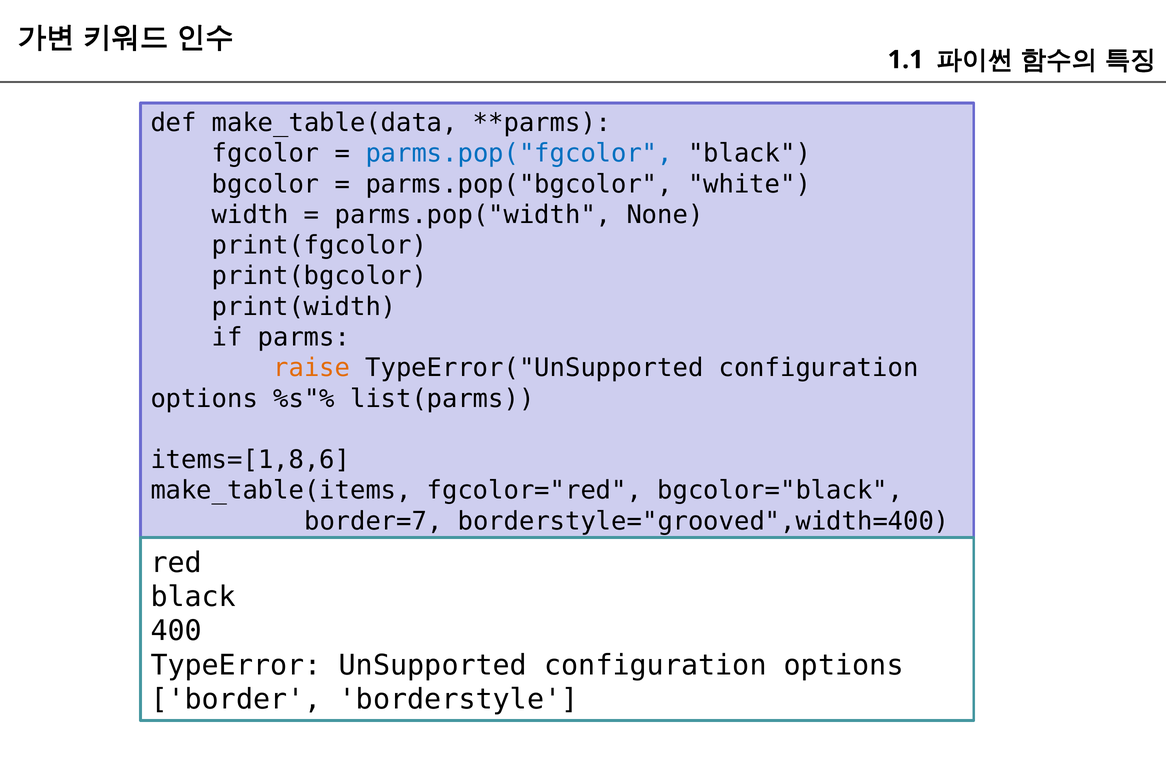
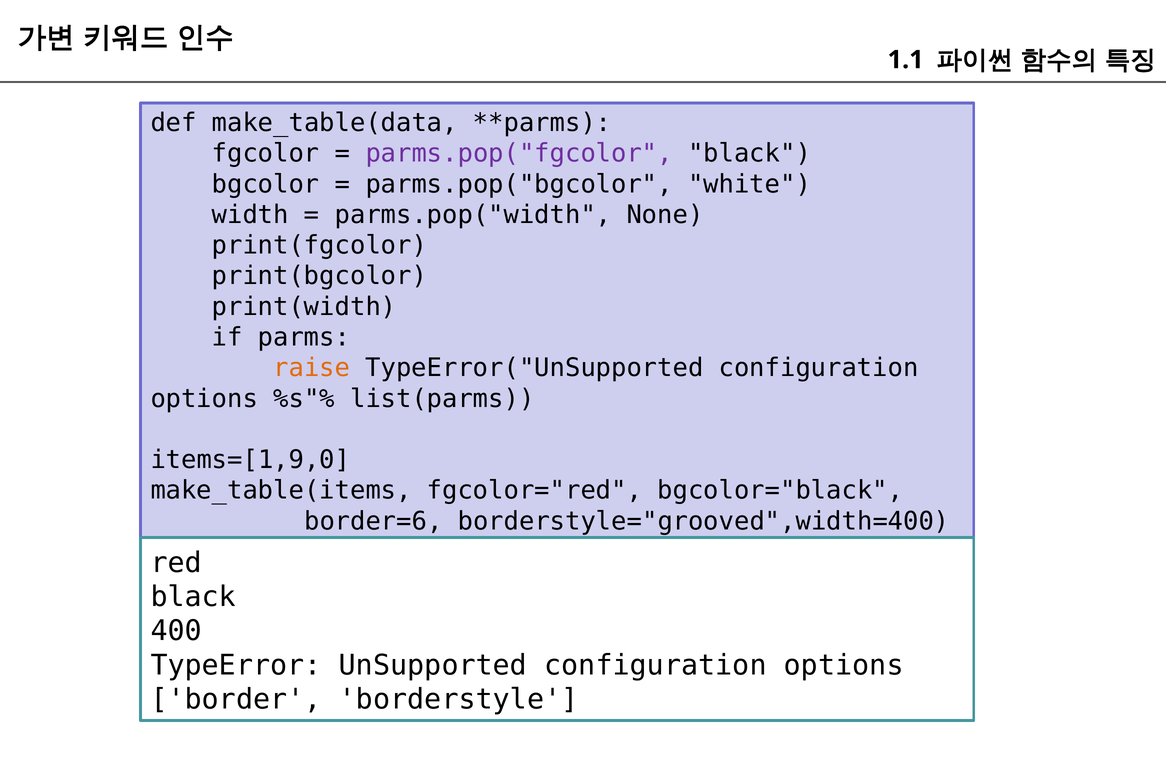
parms.pop("fgcolor colour: blue -> purple (519, 153)
items=[1,8,6: items=[1,8,6 -> items=[1,9,0 (250, 460)
border=7: border=7 -> border=6 (373, 521)
